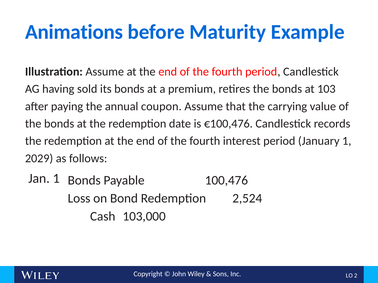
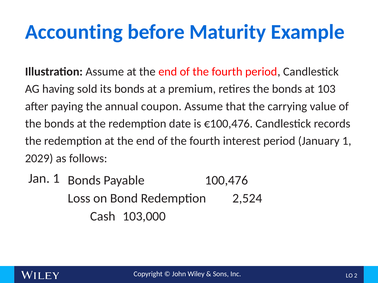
Animations: Animations -> Accounting (74, 32)
